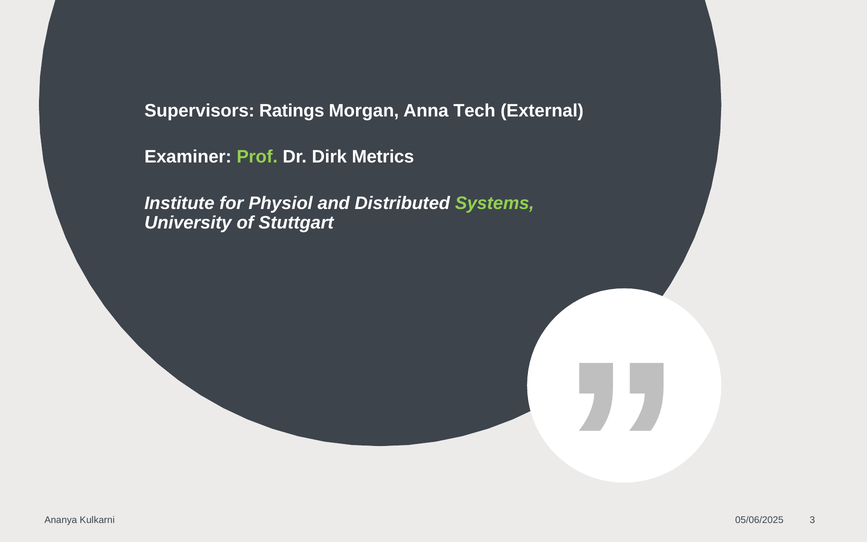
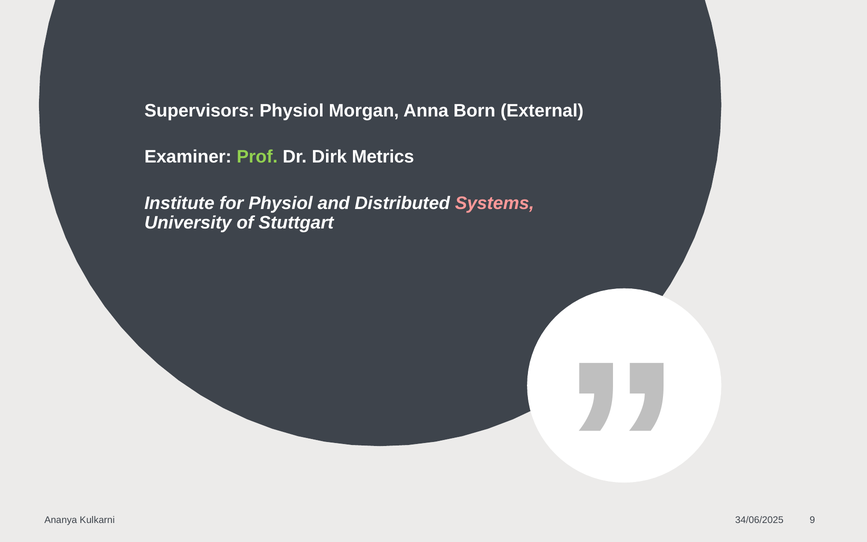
Supervisors Ratings: Ratings -> Physiol (292, 111)
Tech: Tech -> Born (474, 111)
Systems colour: light green -> pink (495, 203)
05/06/2025: 05/06/2025 -> 34/06/2025 (759, 520)
3: 3 -> 9 (812, 520)
